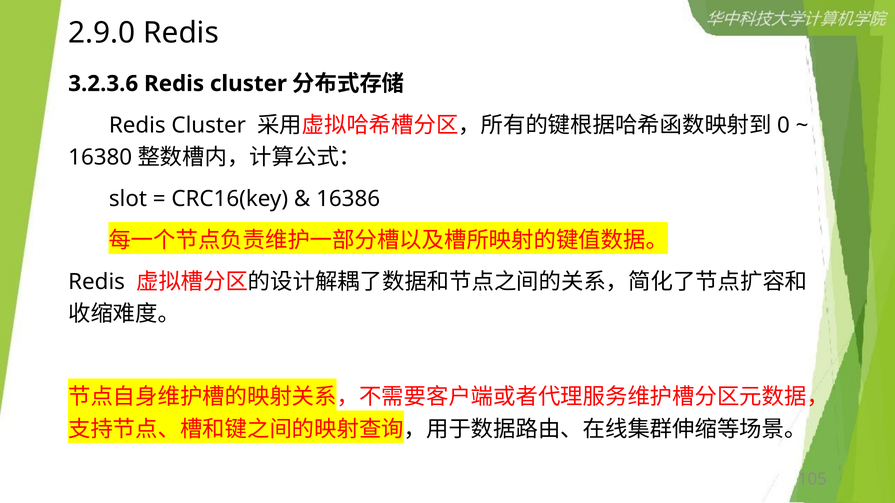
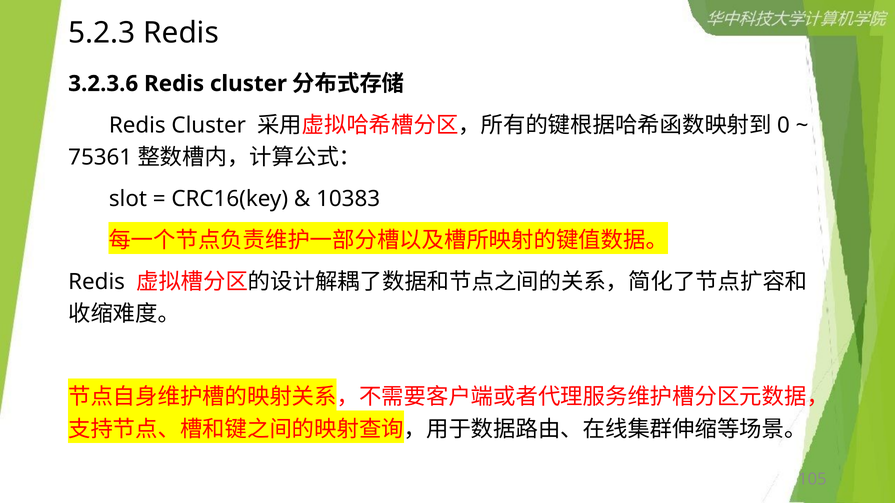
2.9.0: 2.9.0 -> 5.2.3 (102, 33)
16380: 16380 -> 75361 (100, 157)
16386: 16386 -> 10383 (348, 199)
